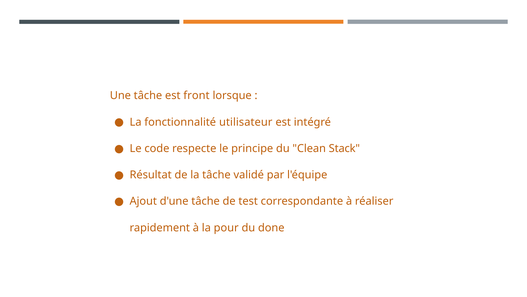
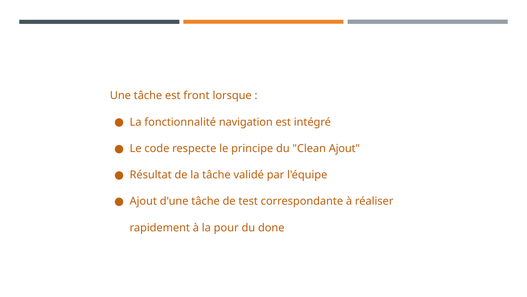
utilisateur: utilisateur -> navigation (246, 122)
Clean Stack: Stack -> Ajout (344, 148)
